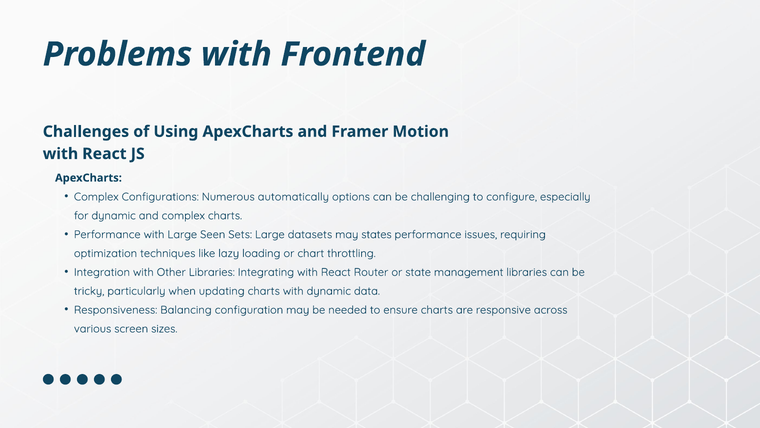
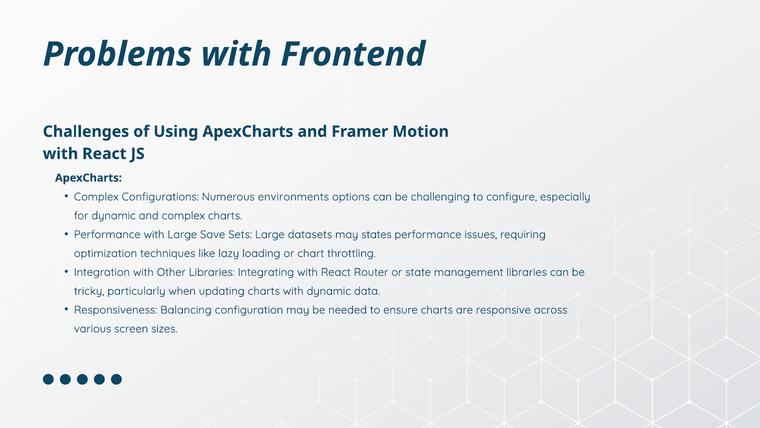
automatically: automatically -> environments (293, 197)
Seen: Seen -> Save (213, 234)
